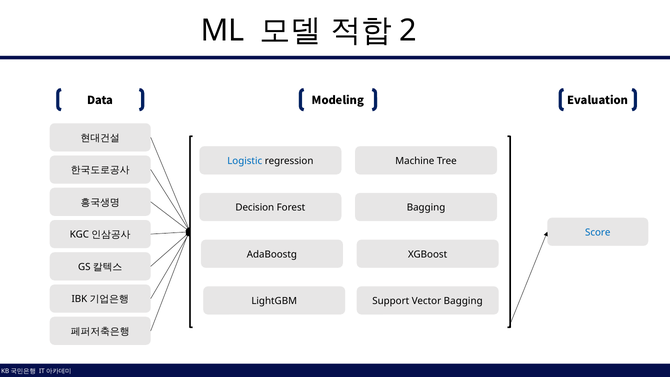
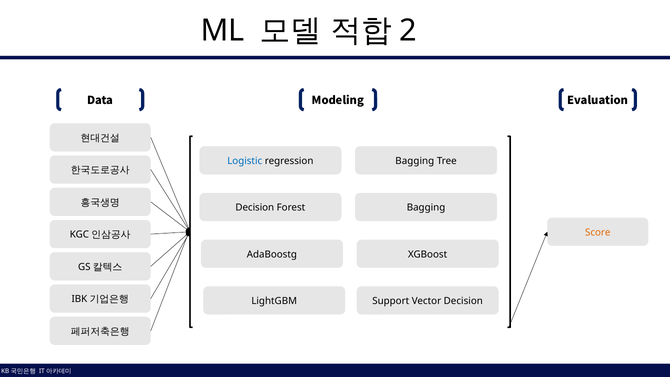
regression Machine: Machine -> Bagging (415, 161)
Score colour: blue -> orange (598, 232)
Vector Bagging: Bagging -> Decision (463, 301)
